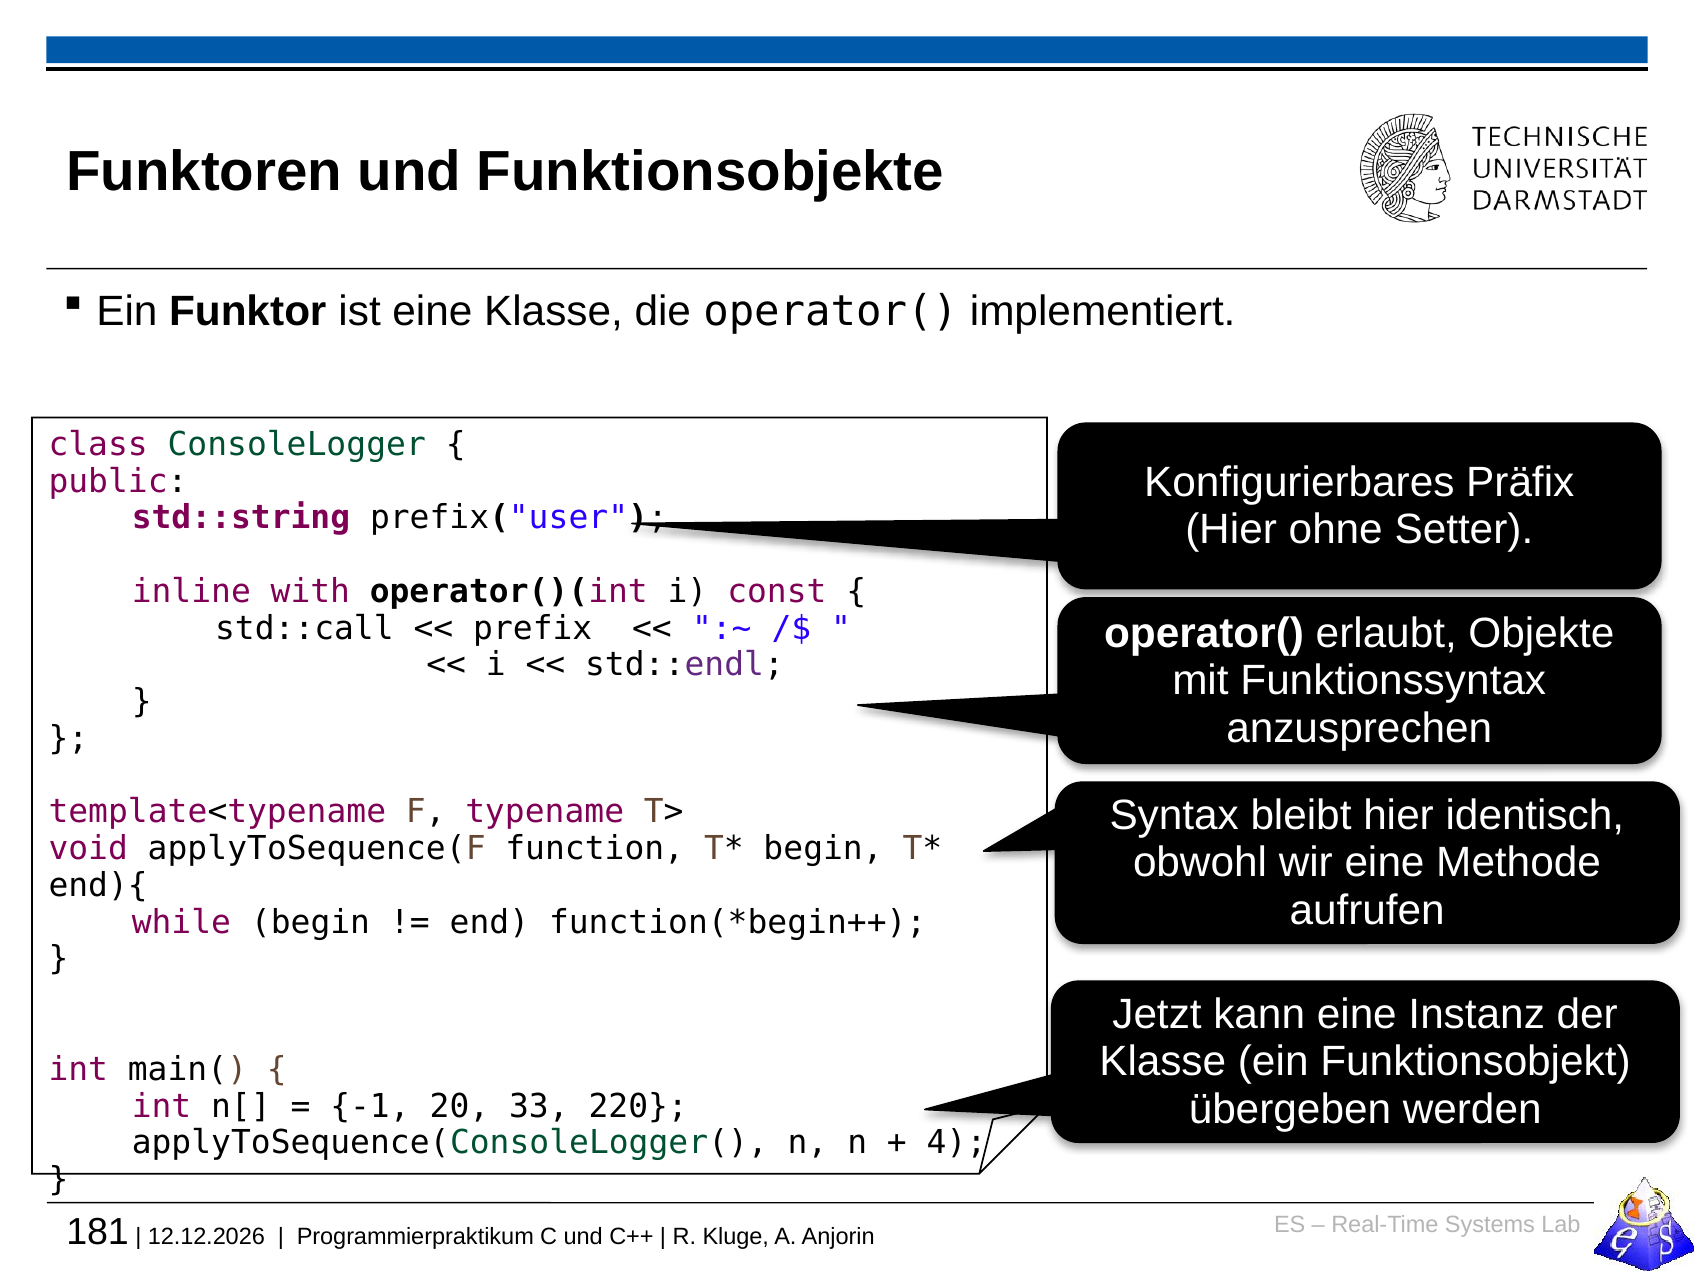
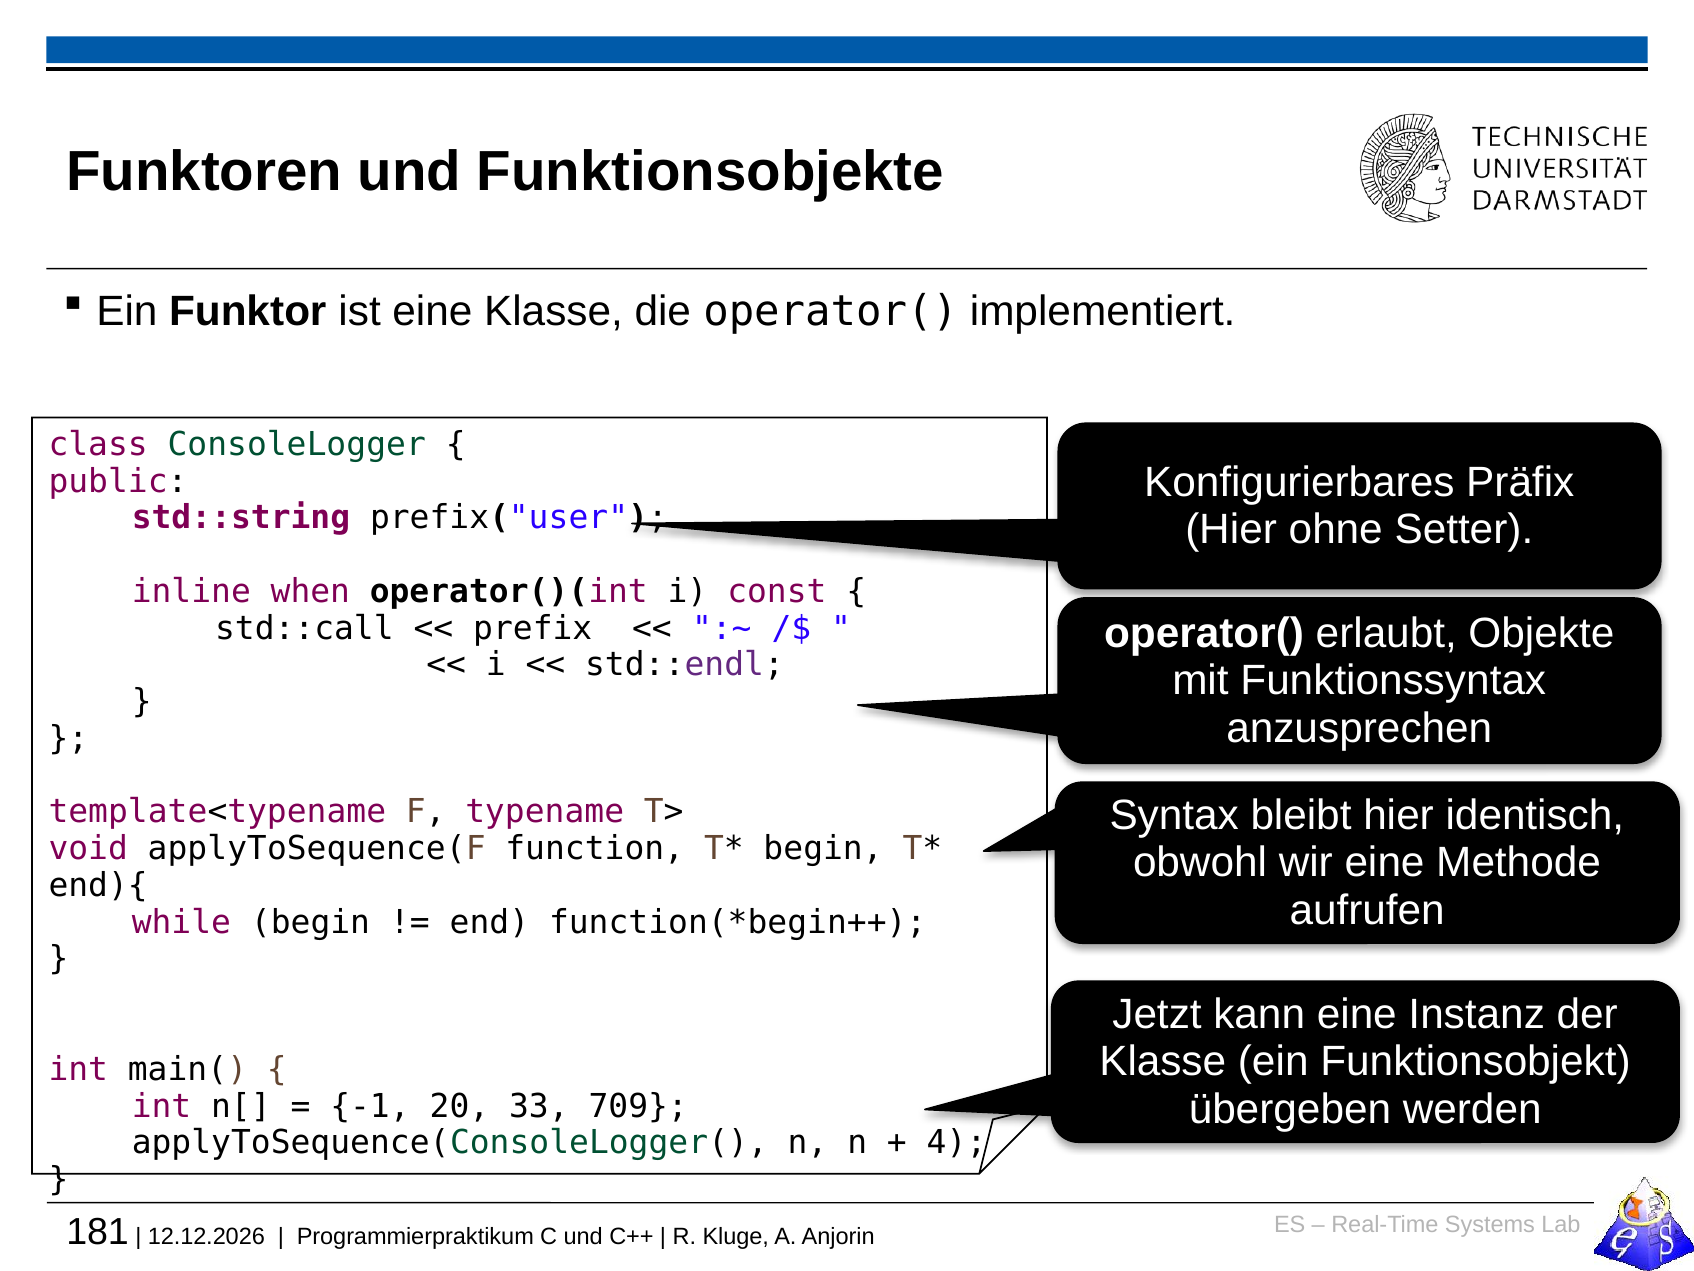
with: with -> when (310, 591)
220: 220 -> 709 (638, 1106)
